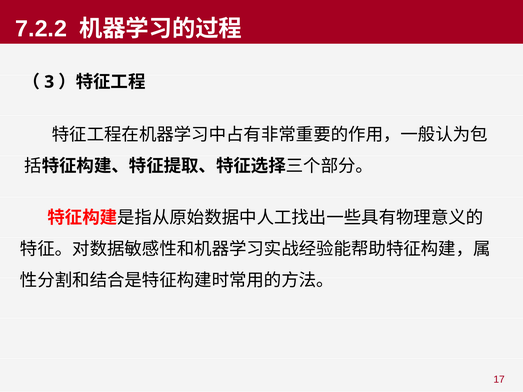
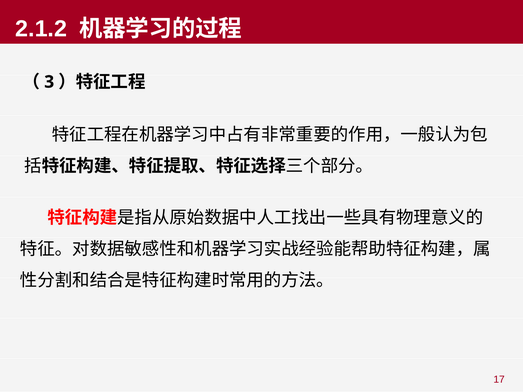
7.2.2: 7.2.2 -> 2.1.2 (41, 29)
